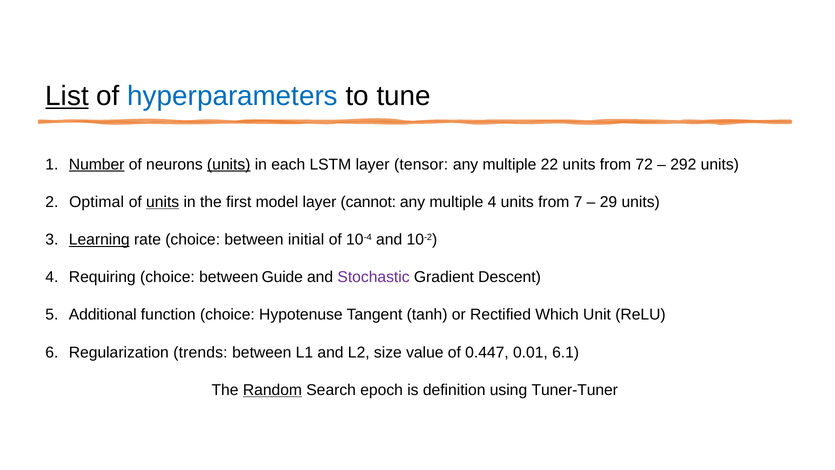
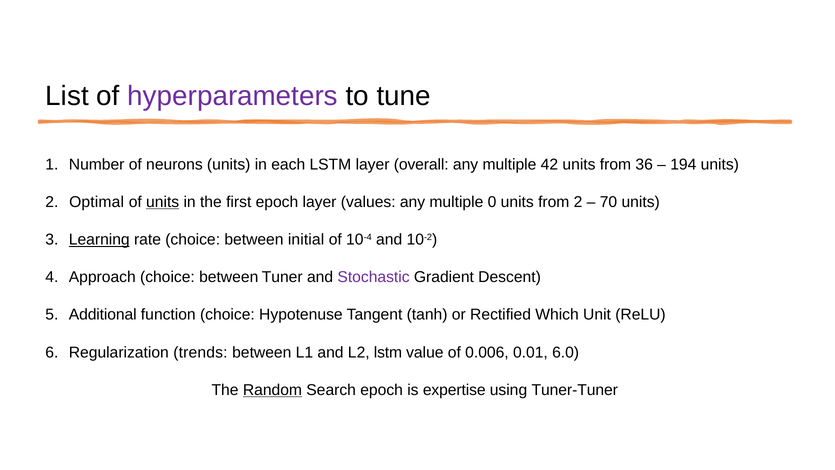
List underline: present -> none (67, 96)
hyperparameters colour: blue -> purple (233, 96)
Number underline: present -> none (97, 164)
units underline: present -> none (229, 164)
tensor: tensor -> overall (421, 164)
22: 22 -> 42 (549, 164)
72: 72 -> 36 (644, 164)
292: 292 -> 194 (683, 164)
first model: model -> epoch (277, 202)
cannot: cannot -> values (368, 202)
multiple 4: 4 -> 0 (492, 202)
from 7: 7 -> 2 (578, 202)
29: 29 -> 70 (608, 202)
Requiring: Requiring -> Approach (102, 277)
Guide: Guide -> Tuner (282, 277)
L2 size: size -> lstm (388, 352)
0.447: 0.447 -> 0.006 (487, 352)
6.1: 6.1 -> 6.0 (566, 352)
definition: definition -> expertise (454, 390)
